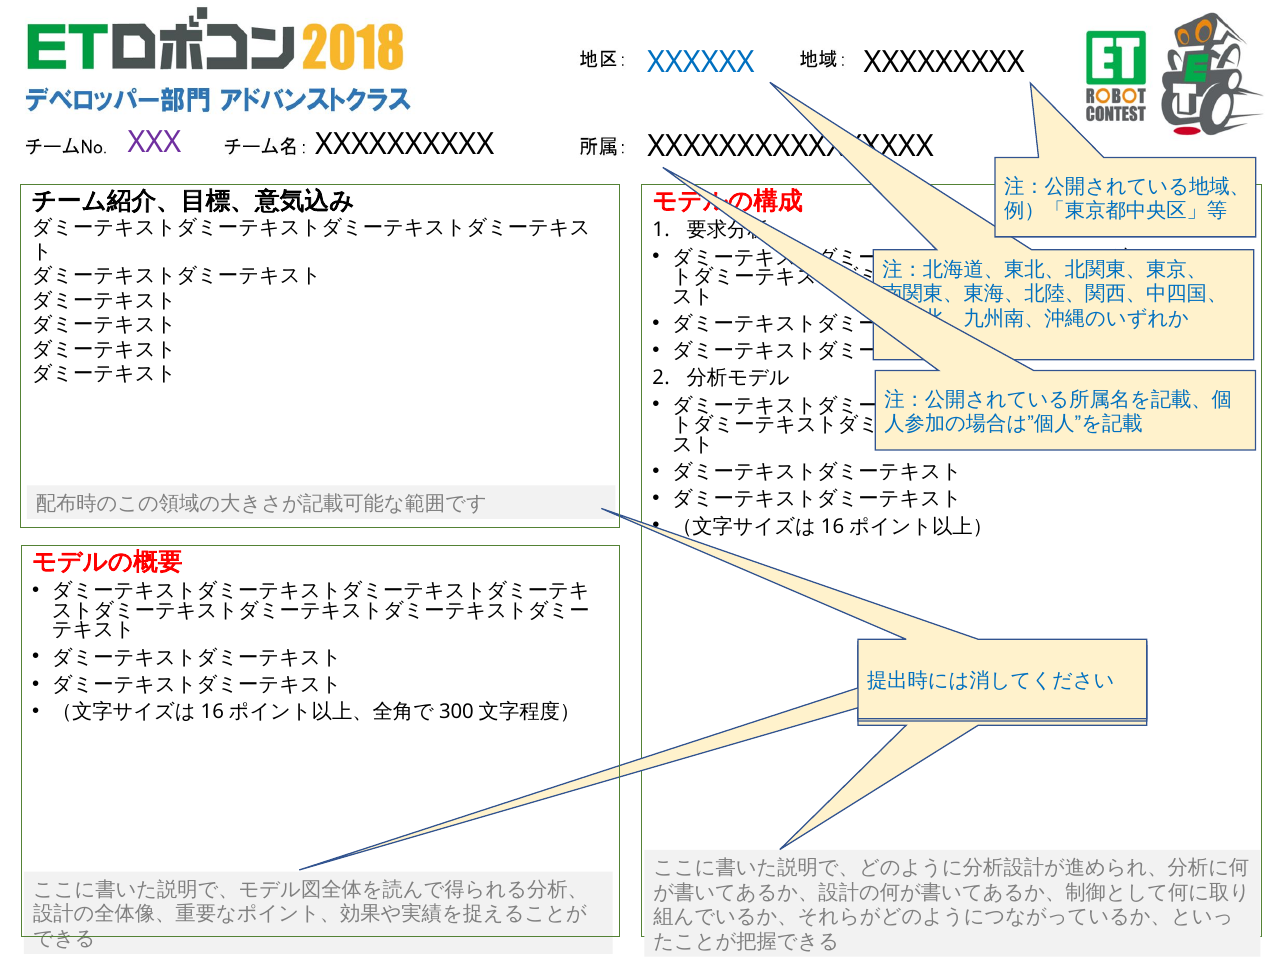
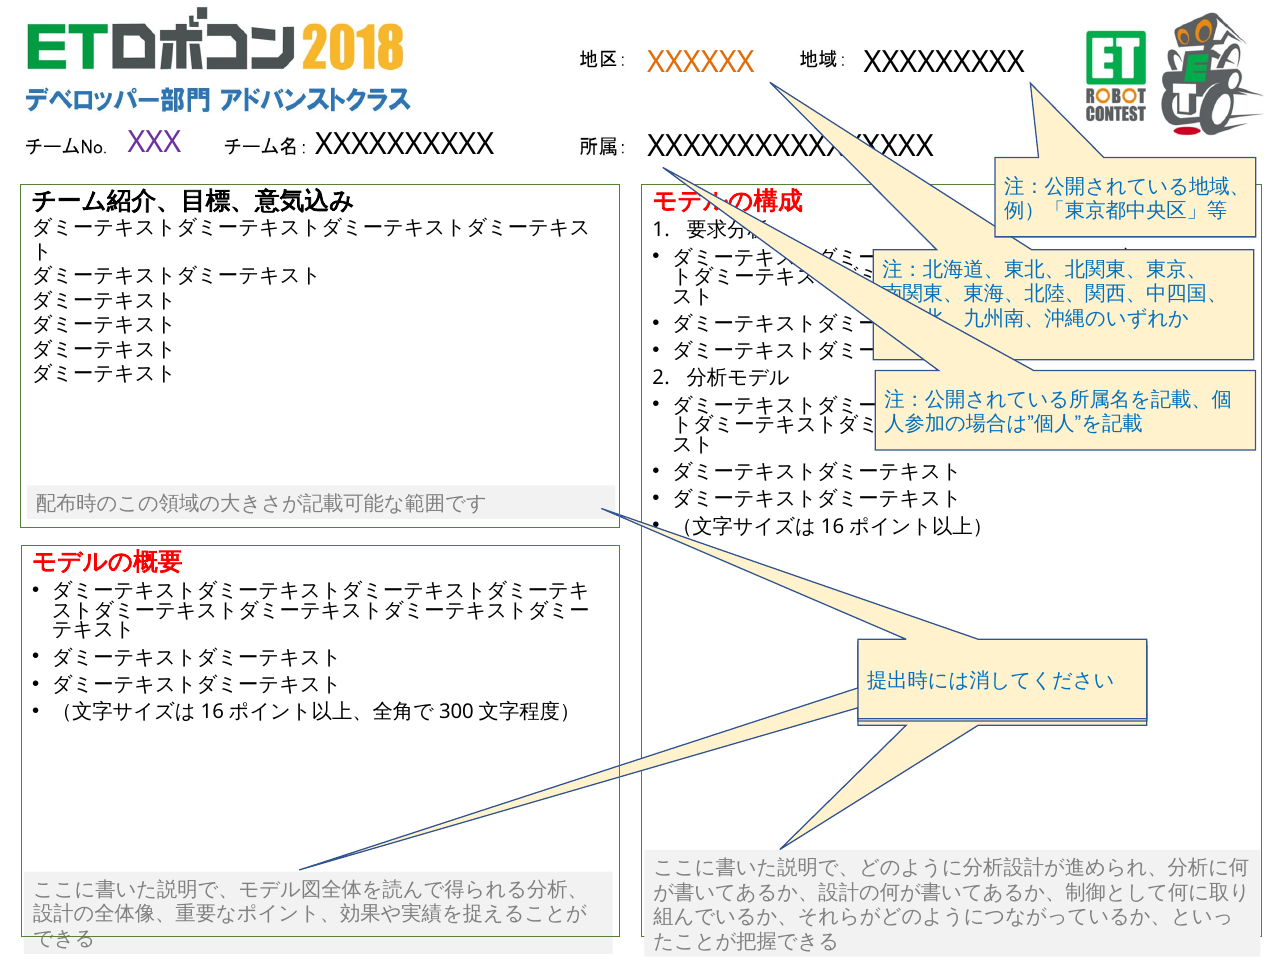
XXXXXX colour: blue -> orange (701, 63)
